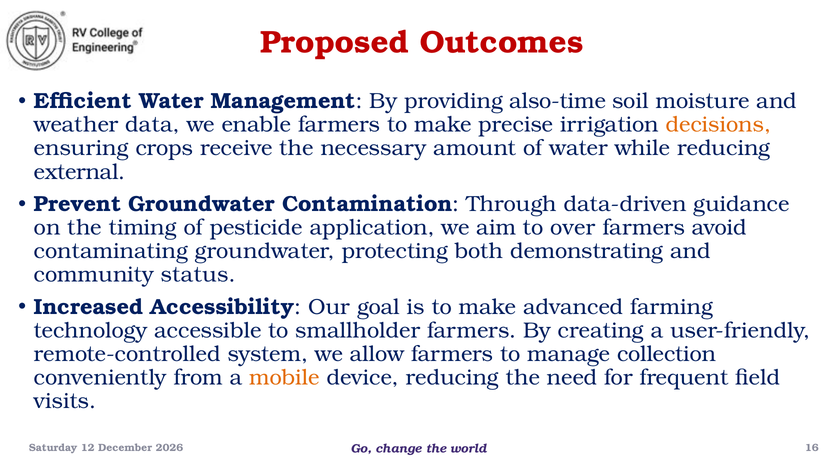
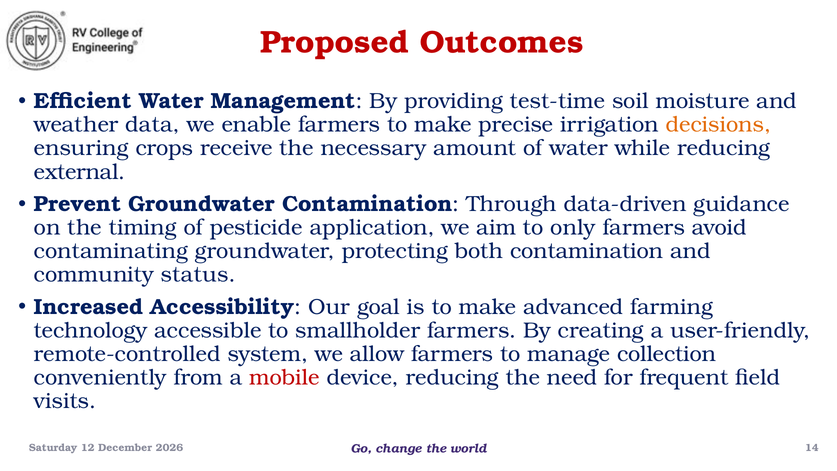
also-time: also-time -> test-time (558, 101)
over: over -> only (573, 228)
both demonstrating: demonstrating -> contamination (587, 251)
mobile colour: orange -> red (284, 377)
16: 16 -> 14 (812, 448)
